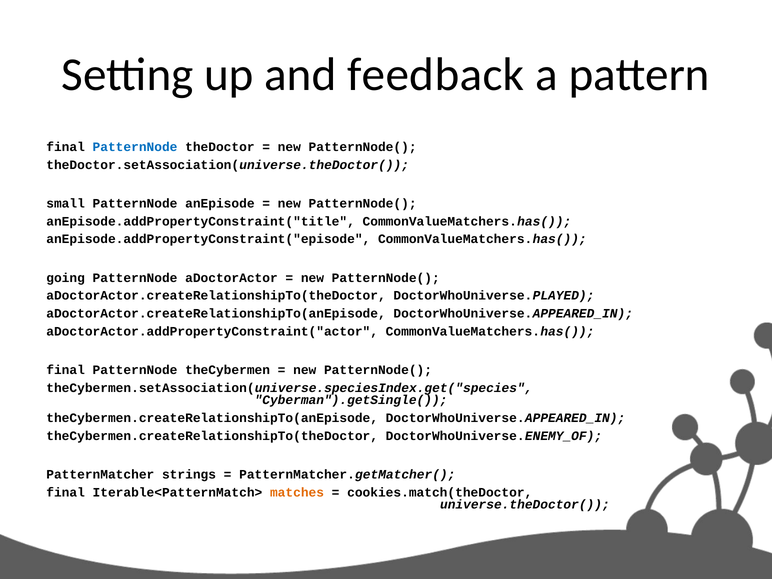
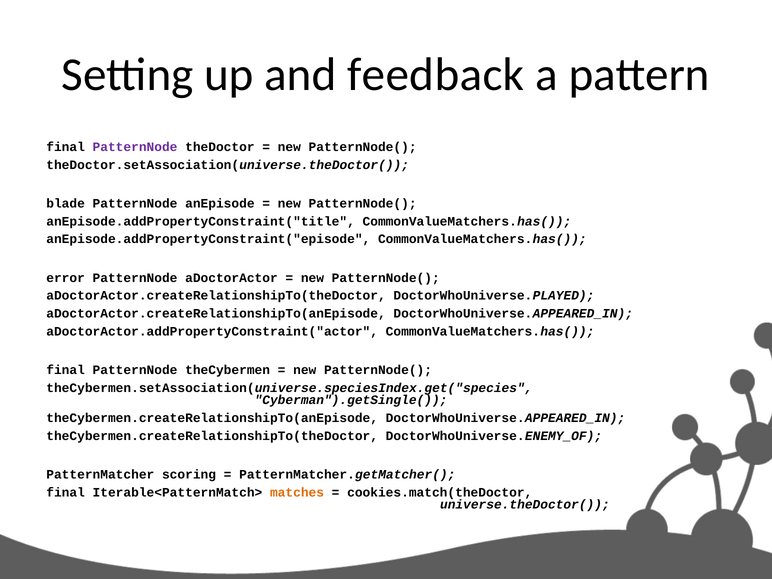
PatternNode colour: blue -> purple (135, 147)
small: small -> blade (66, 204)
going: going -> error (66, 278)
strings: strings -> scoring (189, 475)
